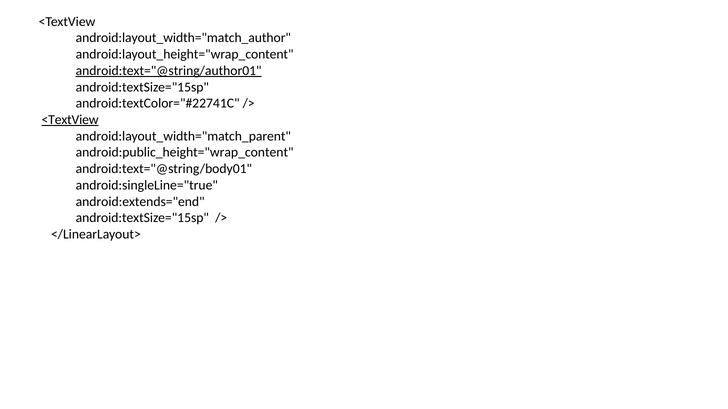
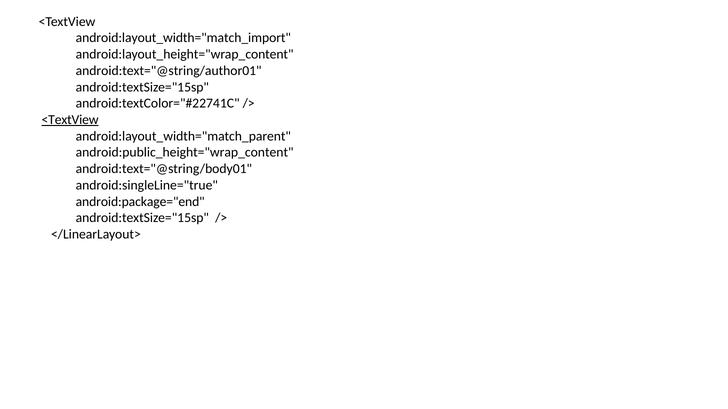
android:layout_width="match_author: android:layout_width="match_author -> android:layout_width="match_import (183, 38)
android:text="@string/author01 underline: present -> none (169, 71)
android:extends="end: android:extends="end -> android:package="end (140, 202)
